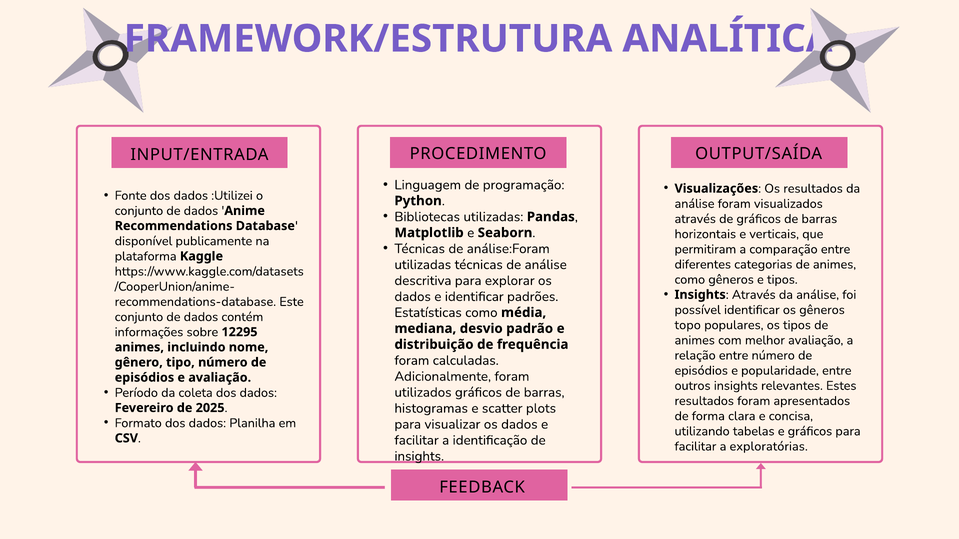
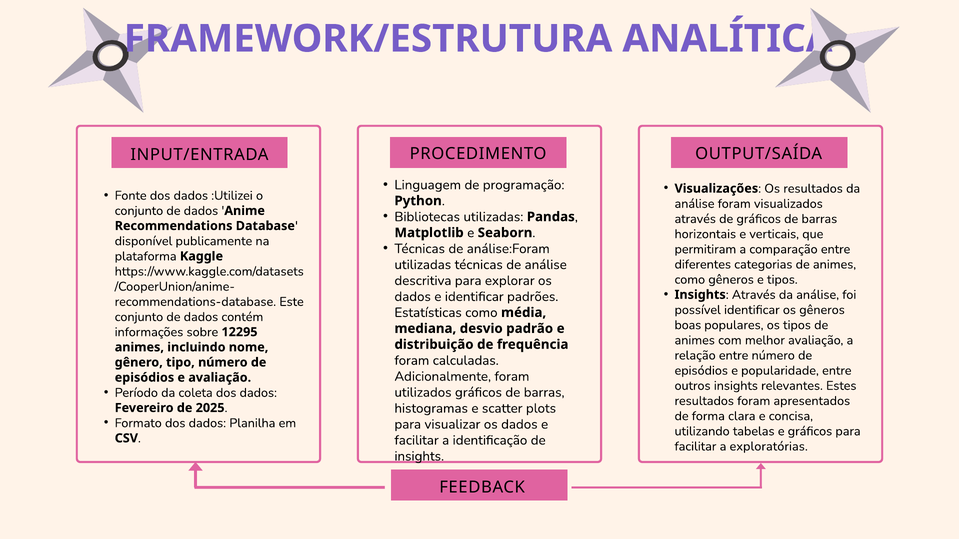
topo: topo -> boas (688, 325)
